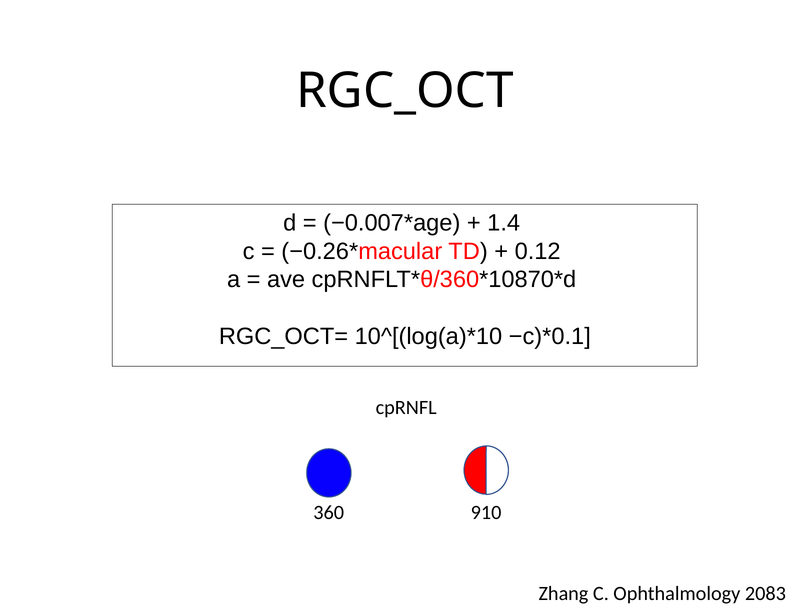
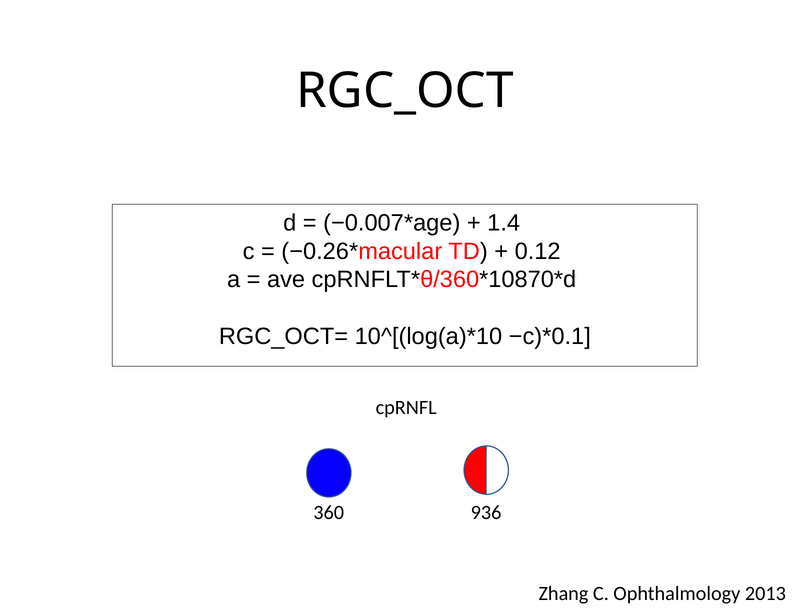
910: 910 -> 936 (486, 512)
2083: 2083 -> 2013 (765, 593)
